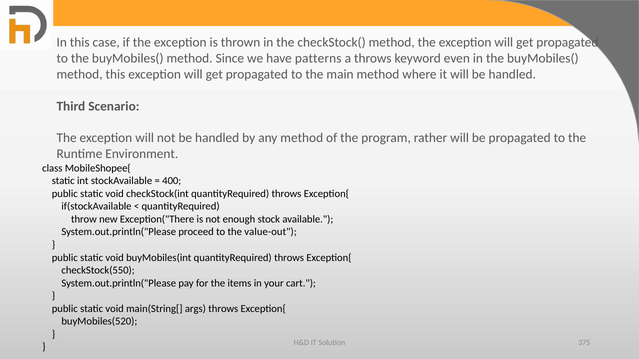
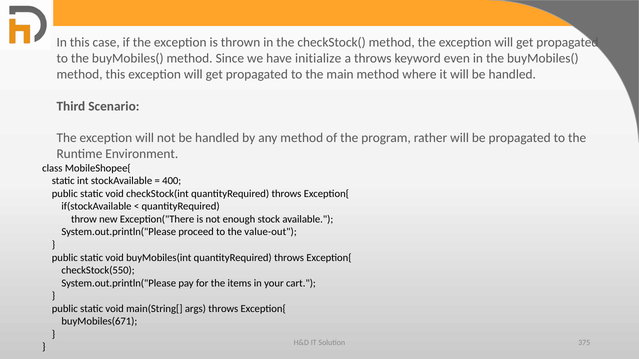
patterns: patterns -> initialize (318, 58)
buyMobiles(520: buyMobiles(520 -> buyMobiles(671 (99, 322)
